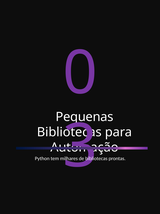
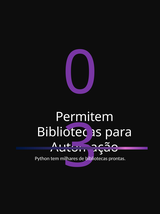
Pequenas: Pequenas -> Permitem (85, 116)
